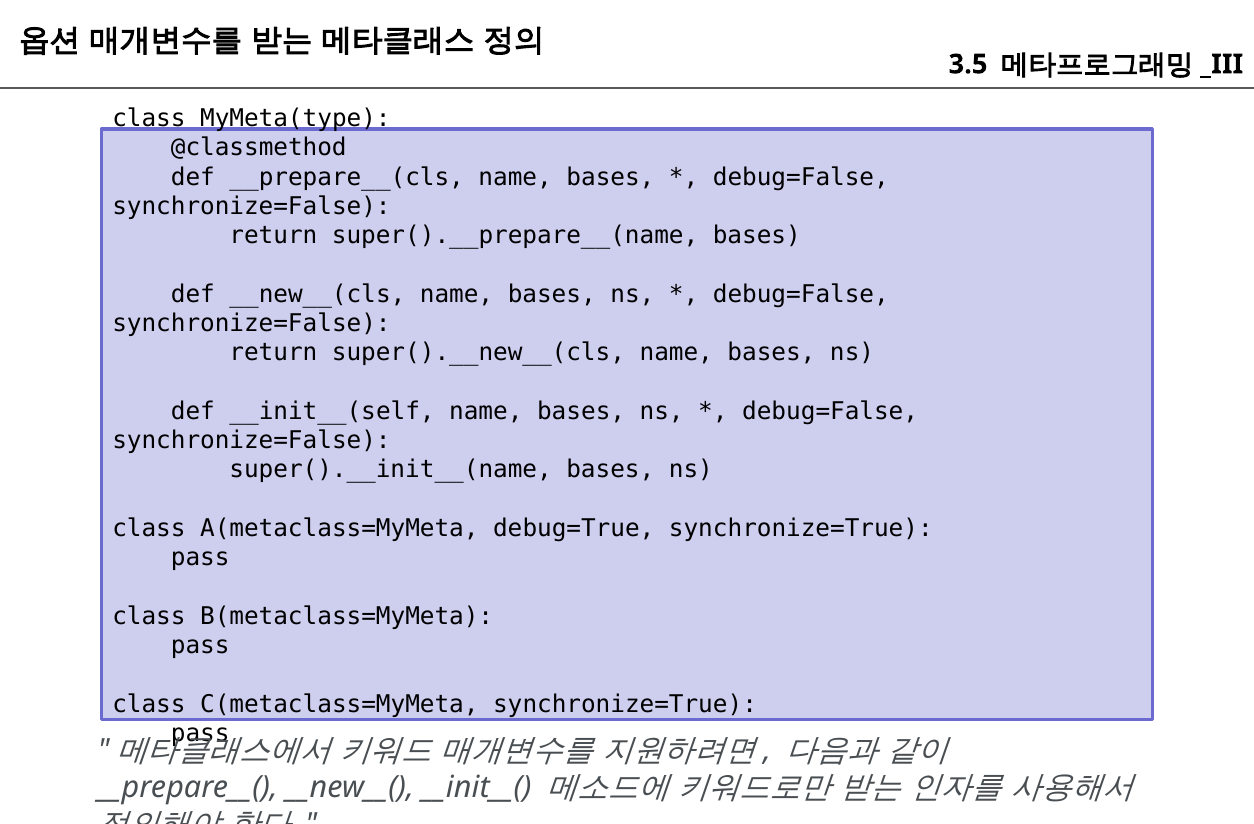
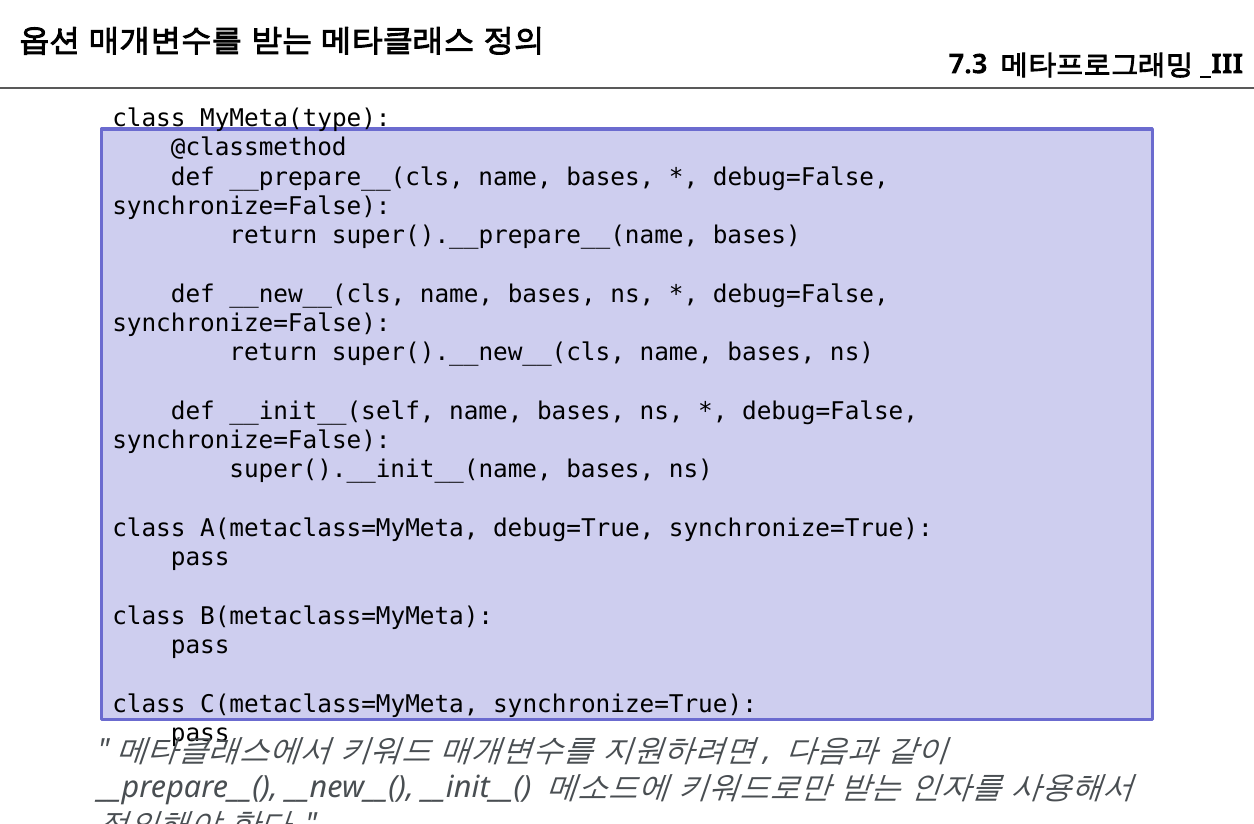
3.5: 3.5 -> 7.3 (968, 64)
